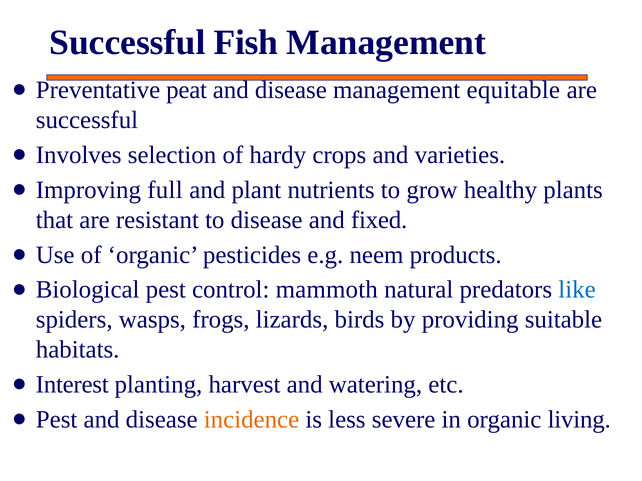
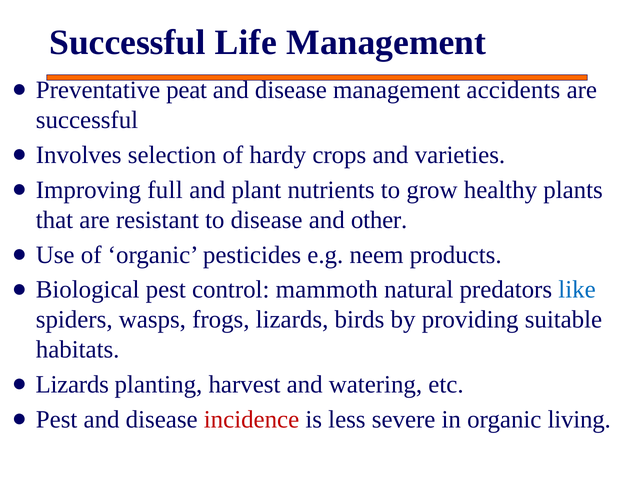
Fish: Fish -> Life (246, 43)
equitable: equitable -> accidents (513, 90)
fixed: fixed -> other (379, 220)
Interest: Interest -> Lizards (72, 385)
incidence colour: orange -> red (252, 420)
